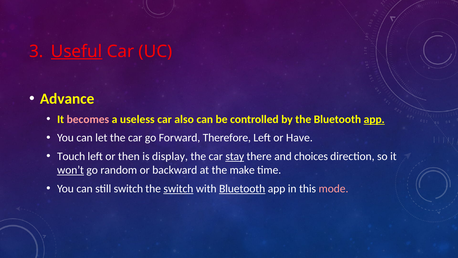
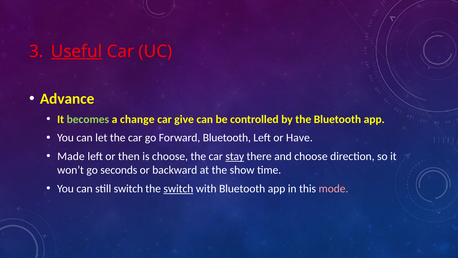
becomes colour: pink -> light green (88, 119)
useless: useless -> change (137, 119)
also: also -> give (184, 119)
app underline: present -> none (374, 119)
Forward Therefore: Therefore -> Bluetooth (227, 138)
Touch: Touch -> Made (71, 156)
is display: display -> choose (170, 156)
and choices: choices -> choose (311, 156)
won’t underline: present -> none (71, 170)
random: random -> seconds (119, 170)
make: make -> show (242, 170)
Bluetooth underline: present -> none (242, 188)
